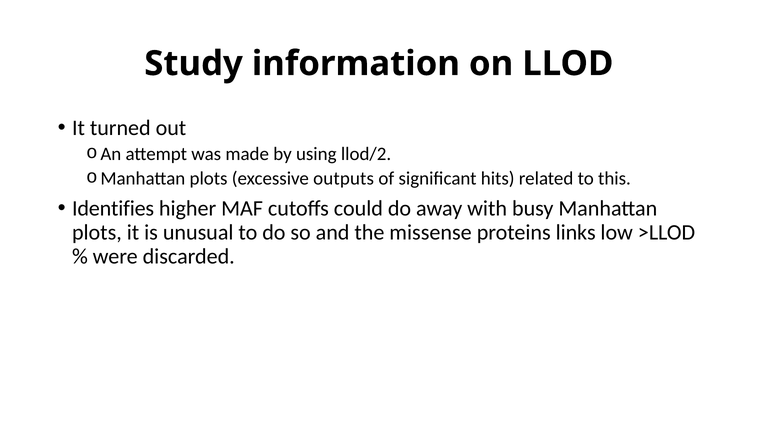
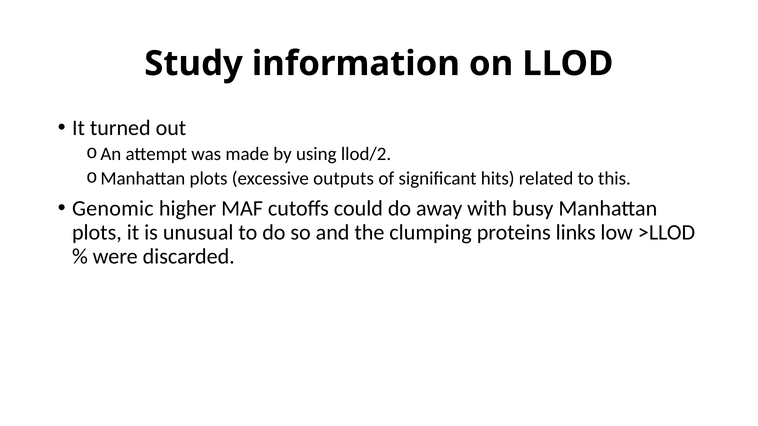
Identifies: Identifies -> Genomic (113, 209)
missense: missense -> clumping (431, 233)
